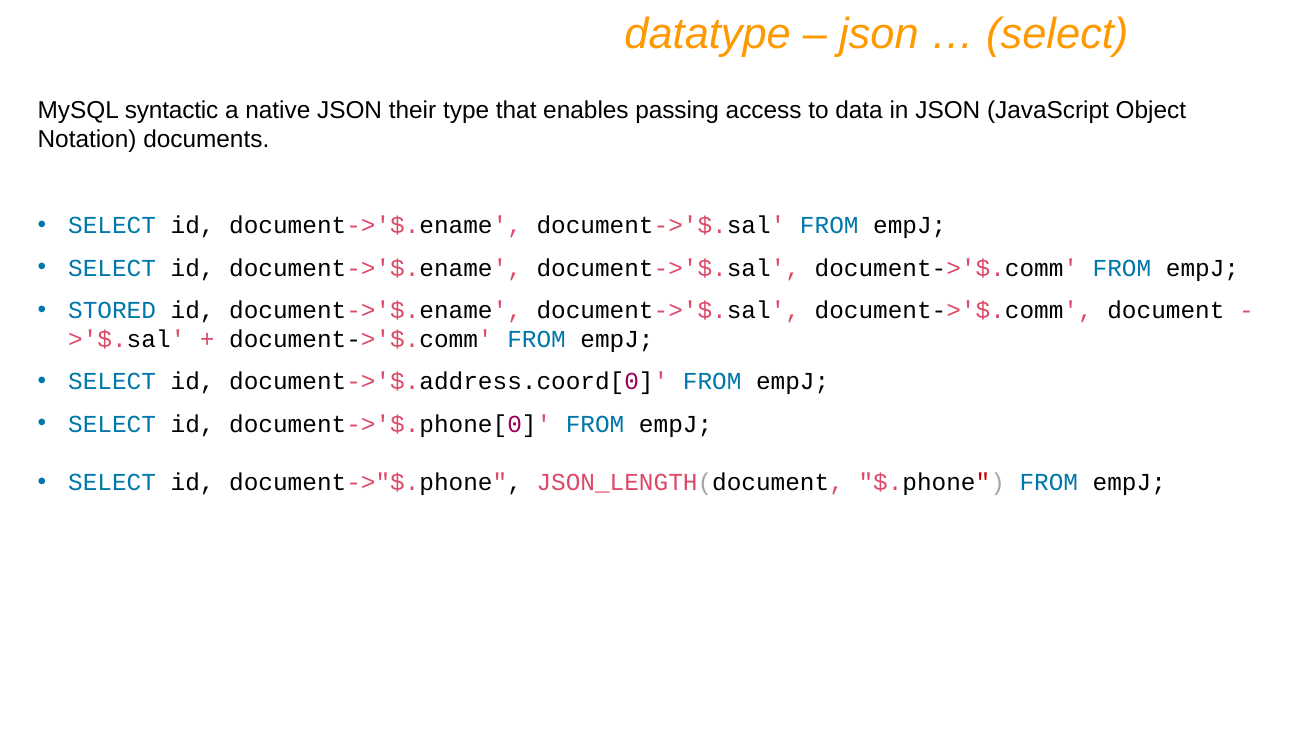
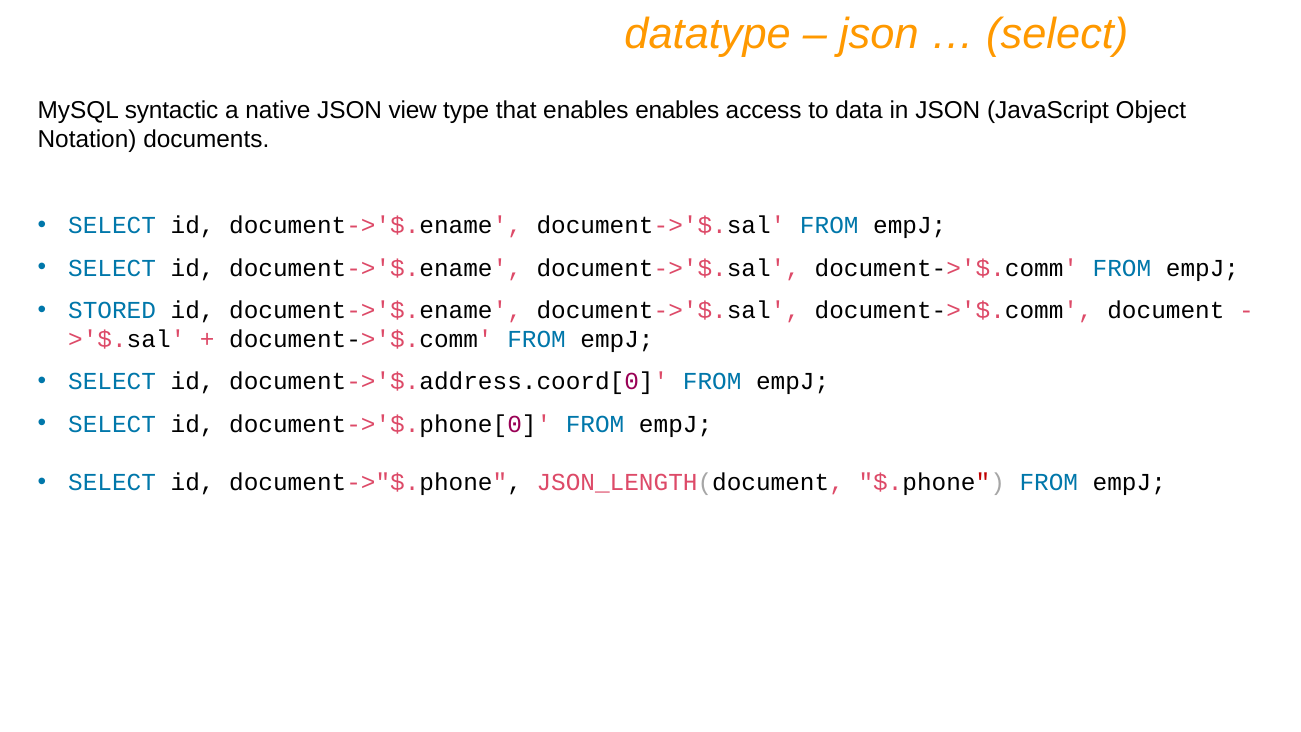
their: their -> view (413, 111)
enables passing: passing -> enables (677, 111)
